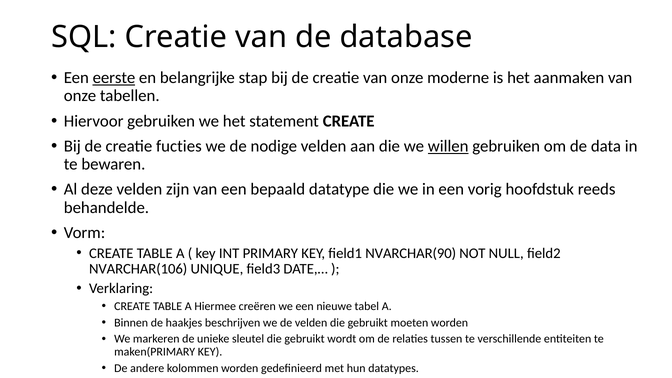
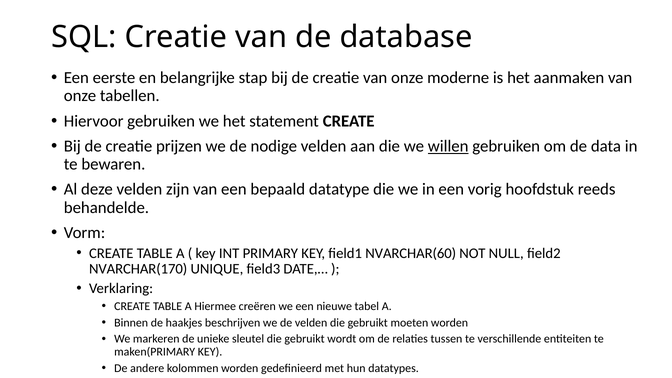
eerste underline: present -> none (114, 78)
fucties: fucties -> prijzen (179, 146)
NVARCHAR(90: NVARCHAR(90 -> NVARCHAR(60 (411, 253)
NVARCHAR(106: NVARCHAR(106 -> NVARCHAR(170 (138, 269)
